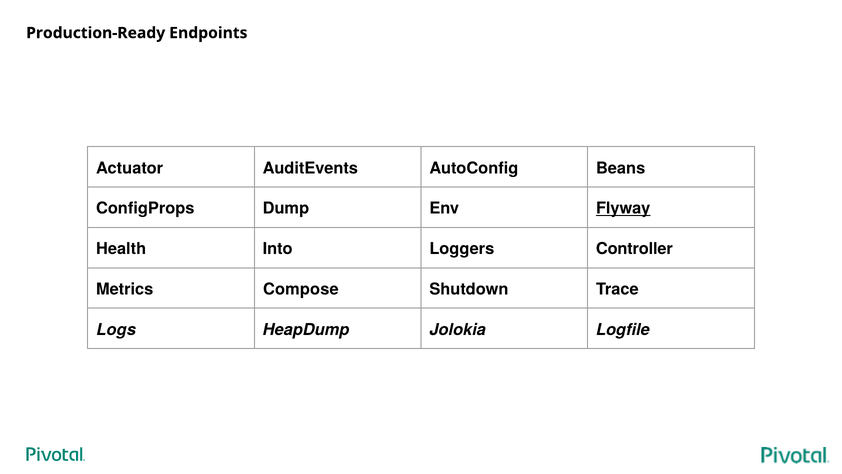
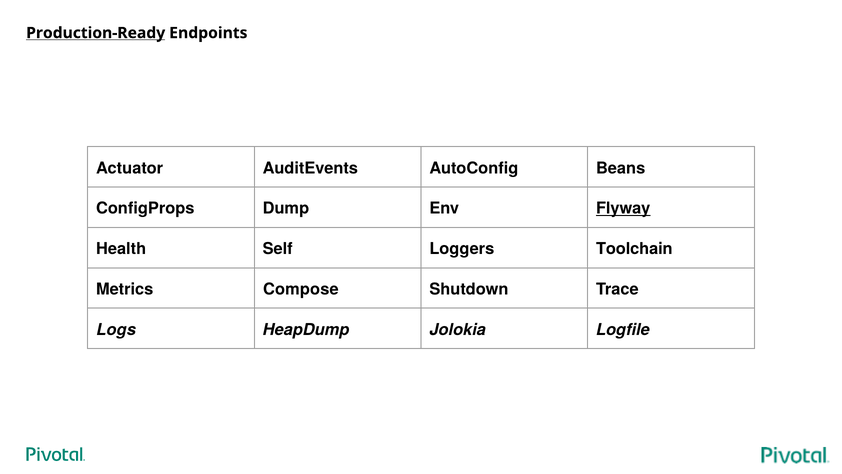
Production-Ready underline: none -> present (96, 33)
Into: Into -> Self (278, 249)
Controller: Controller -> Toolchain (634, 249)
